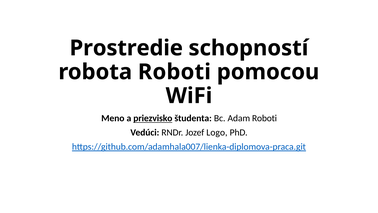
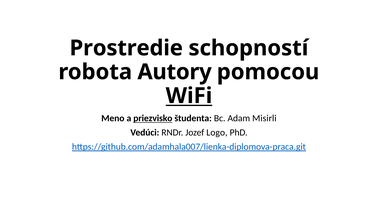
robota Roboti: Roboti -> Autory (175, 72)
WiFi underline: none -> present (189, 96)
Adam Roboti: Roboti -> Misirli (264, 118)
